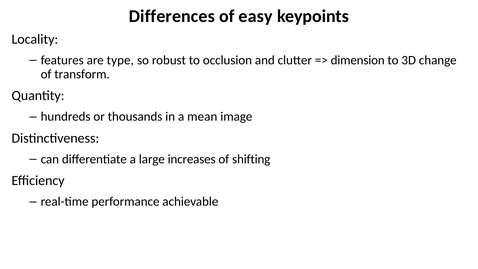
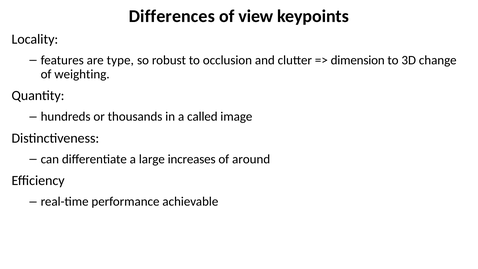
easy: easy -> view (256, 16)
transform: transform -> weighting (82, 74)
mean: mean -> called (202, 117)
shifting: shifting -> around (251, 159)
